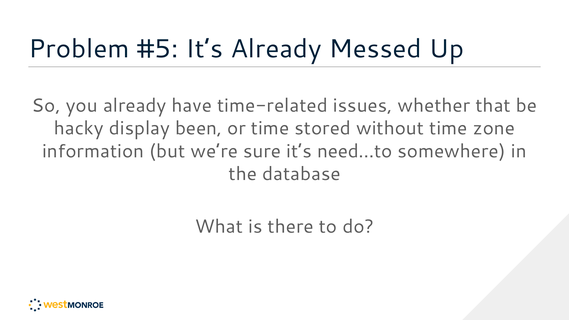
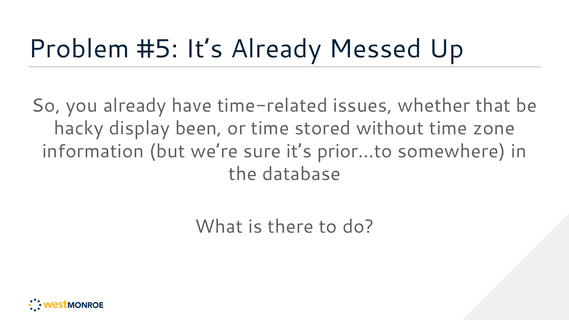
need…to: need…to -> prior…to (355, 151)
